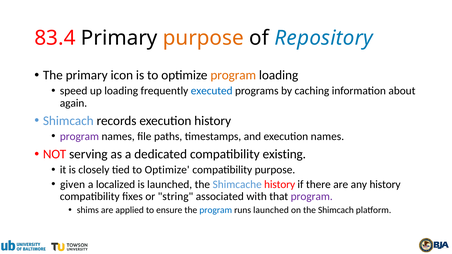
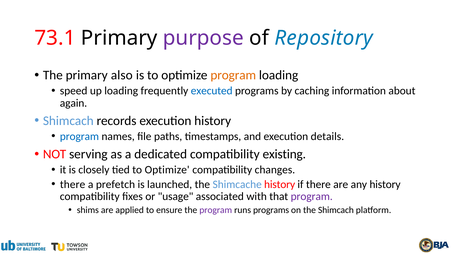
83.4: 83.4 -> 73.1 (55, 38)
purpose colour: orange -> purple (203, 38)
icon: icon -> also (122, 75)
program colour: purple -> blue (79, 137)
execution names: names -> details (327, 137)
compatibility purpose: purpose -> changes (275, 170)
given: given -> there (73, 185)
localized: localized -> prefetch (115, 185)
string: string -> usage (176, 197)
program colour: blue -> purple (216, 210)
runs launched: launched -> programs (271, 210)
